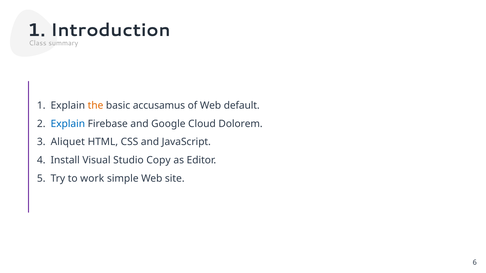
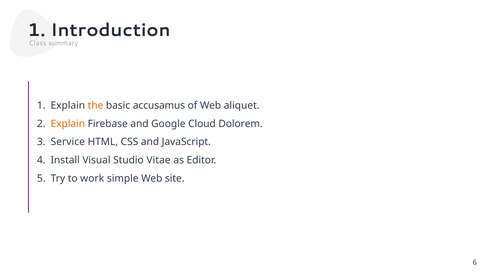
default: default -> aliquet (242, 106)
Explain colour: blue -> orange (68, 124)
Aliquet: Aliquet -> Service (68, 142)
Copy: Copy -> Vitae (159, 160)
